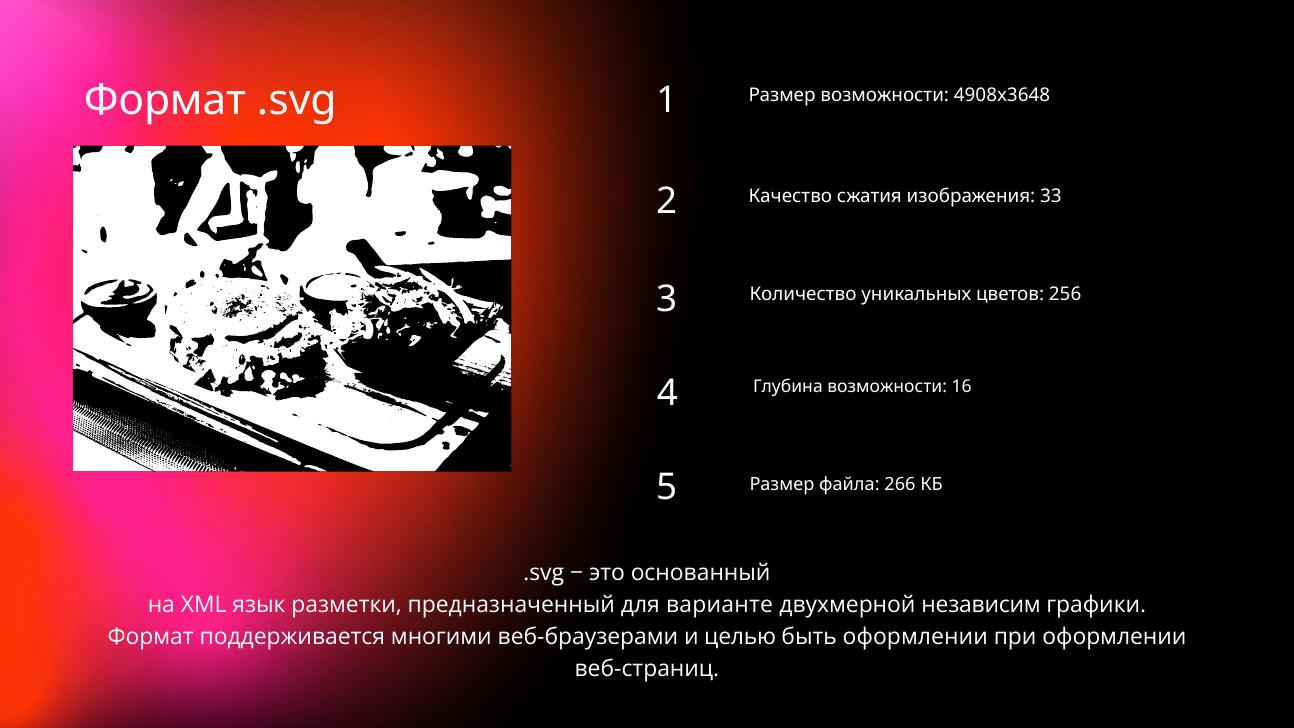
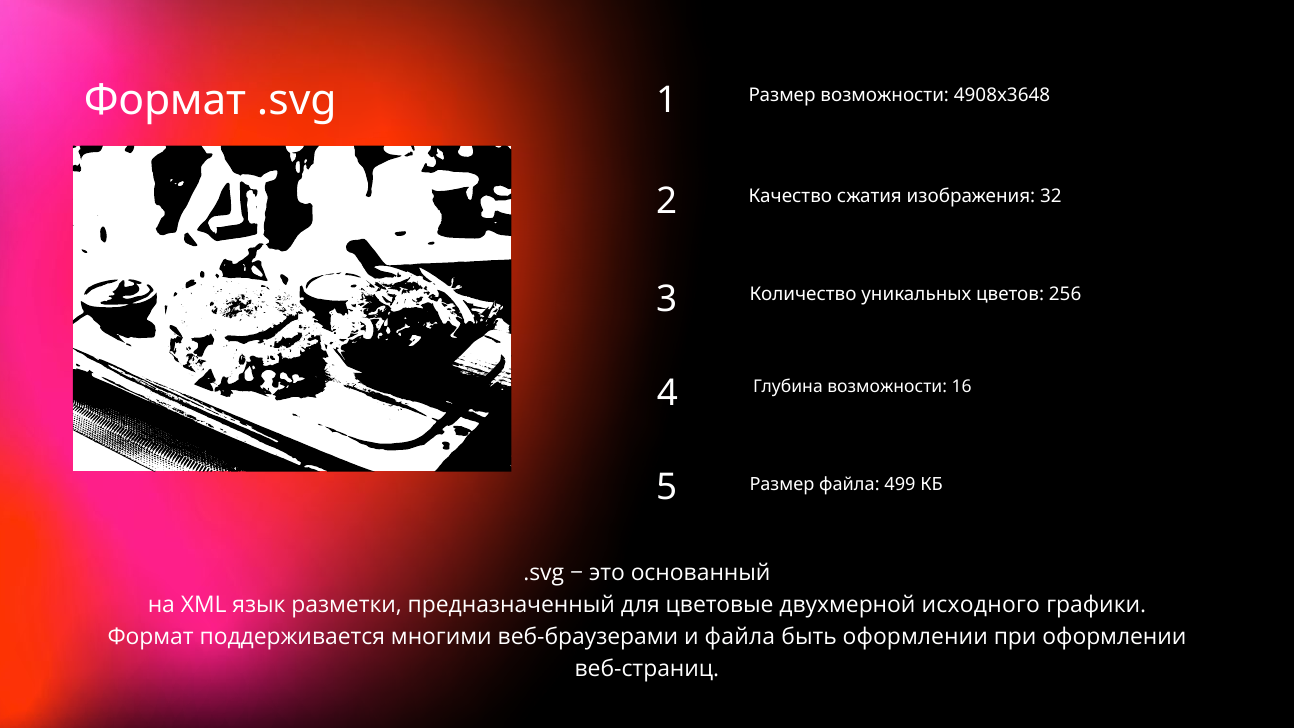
33: 33 -> 32 (1051, 196)
266: 266 -> 499 (900, 484)
варианте: варианте -> цветовые (720, 604)
независим: независим -> исходного (981, 604)
и целью: целью -> файла (740, 637)
